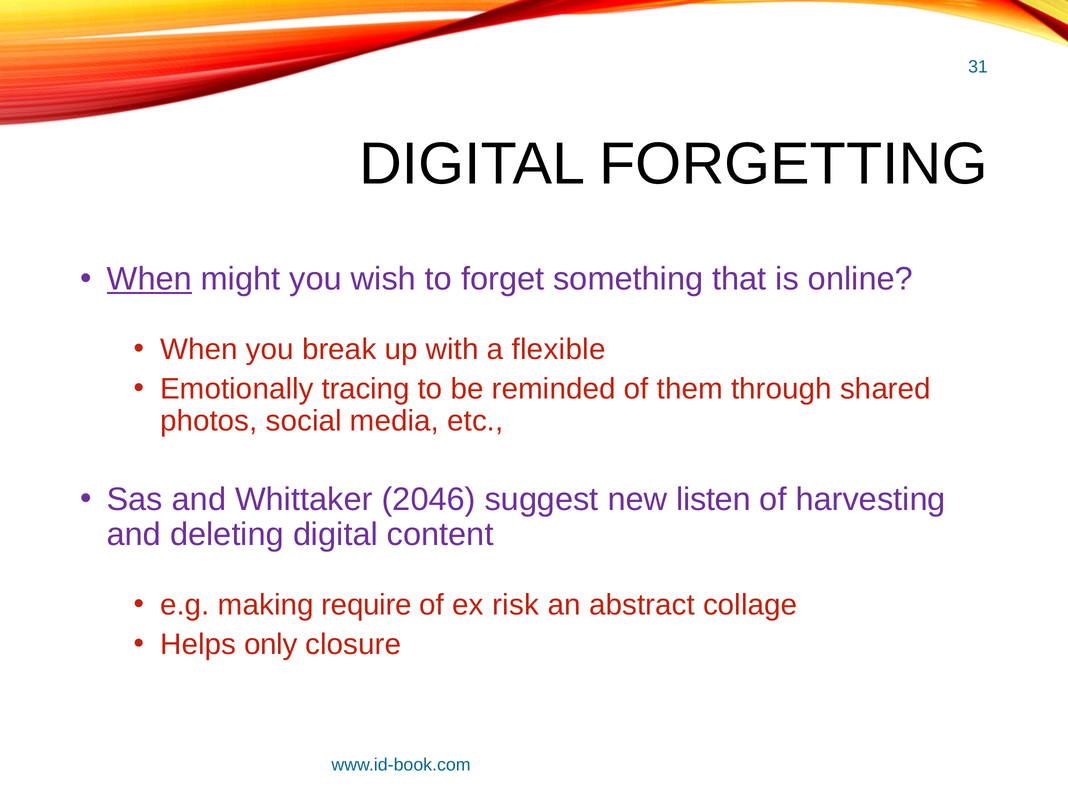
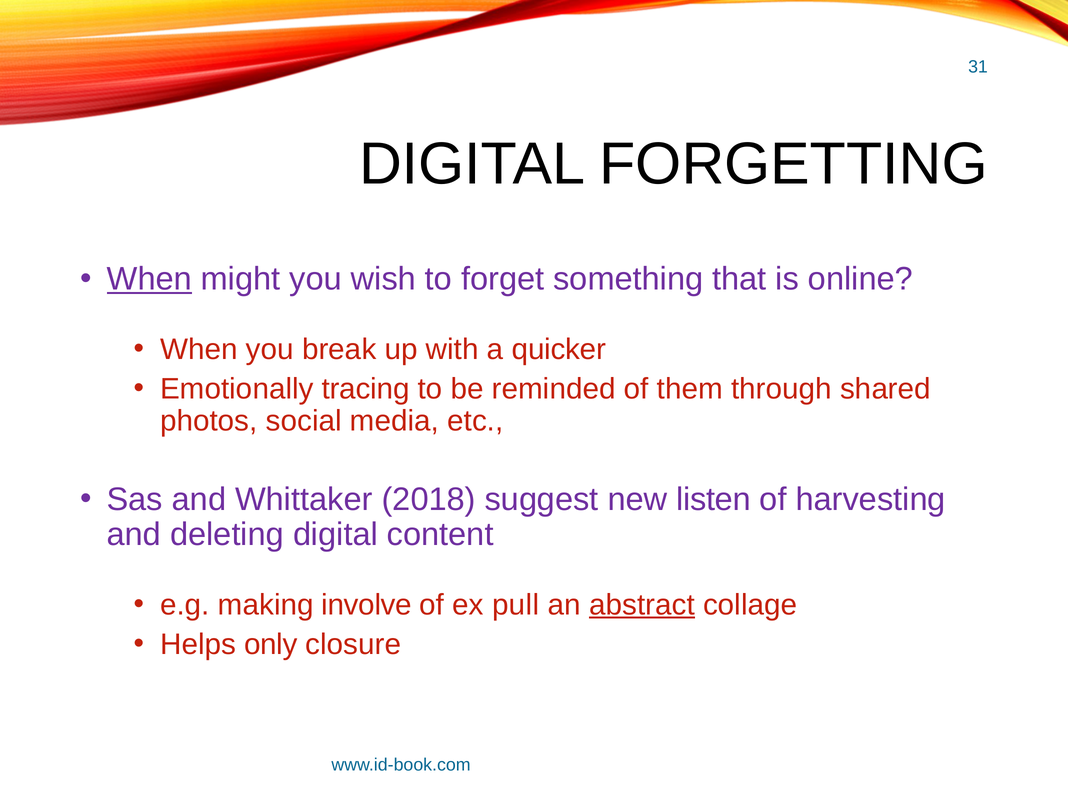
flexible: flexible -> quicker (559, 349)
2046: 2046 -> 2018 (429, 499)
require: require -> involve (367, 605)
risk: risk -> pull (516, 605)
abstract underline: none -> present (642, 605)
